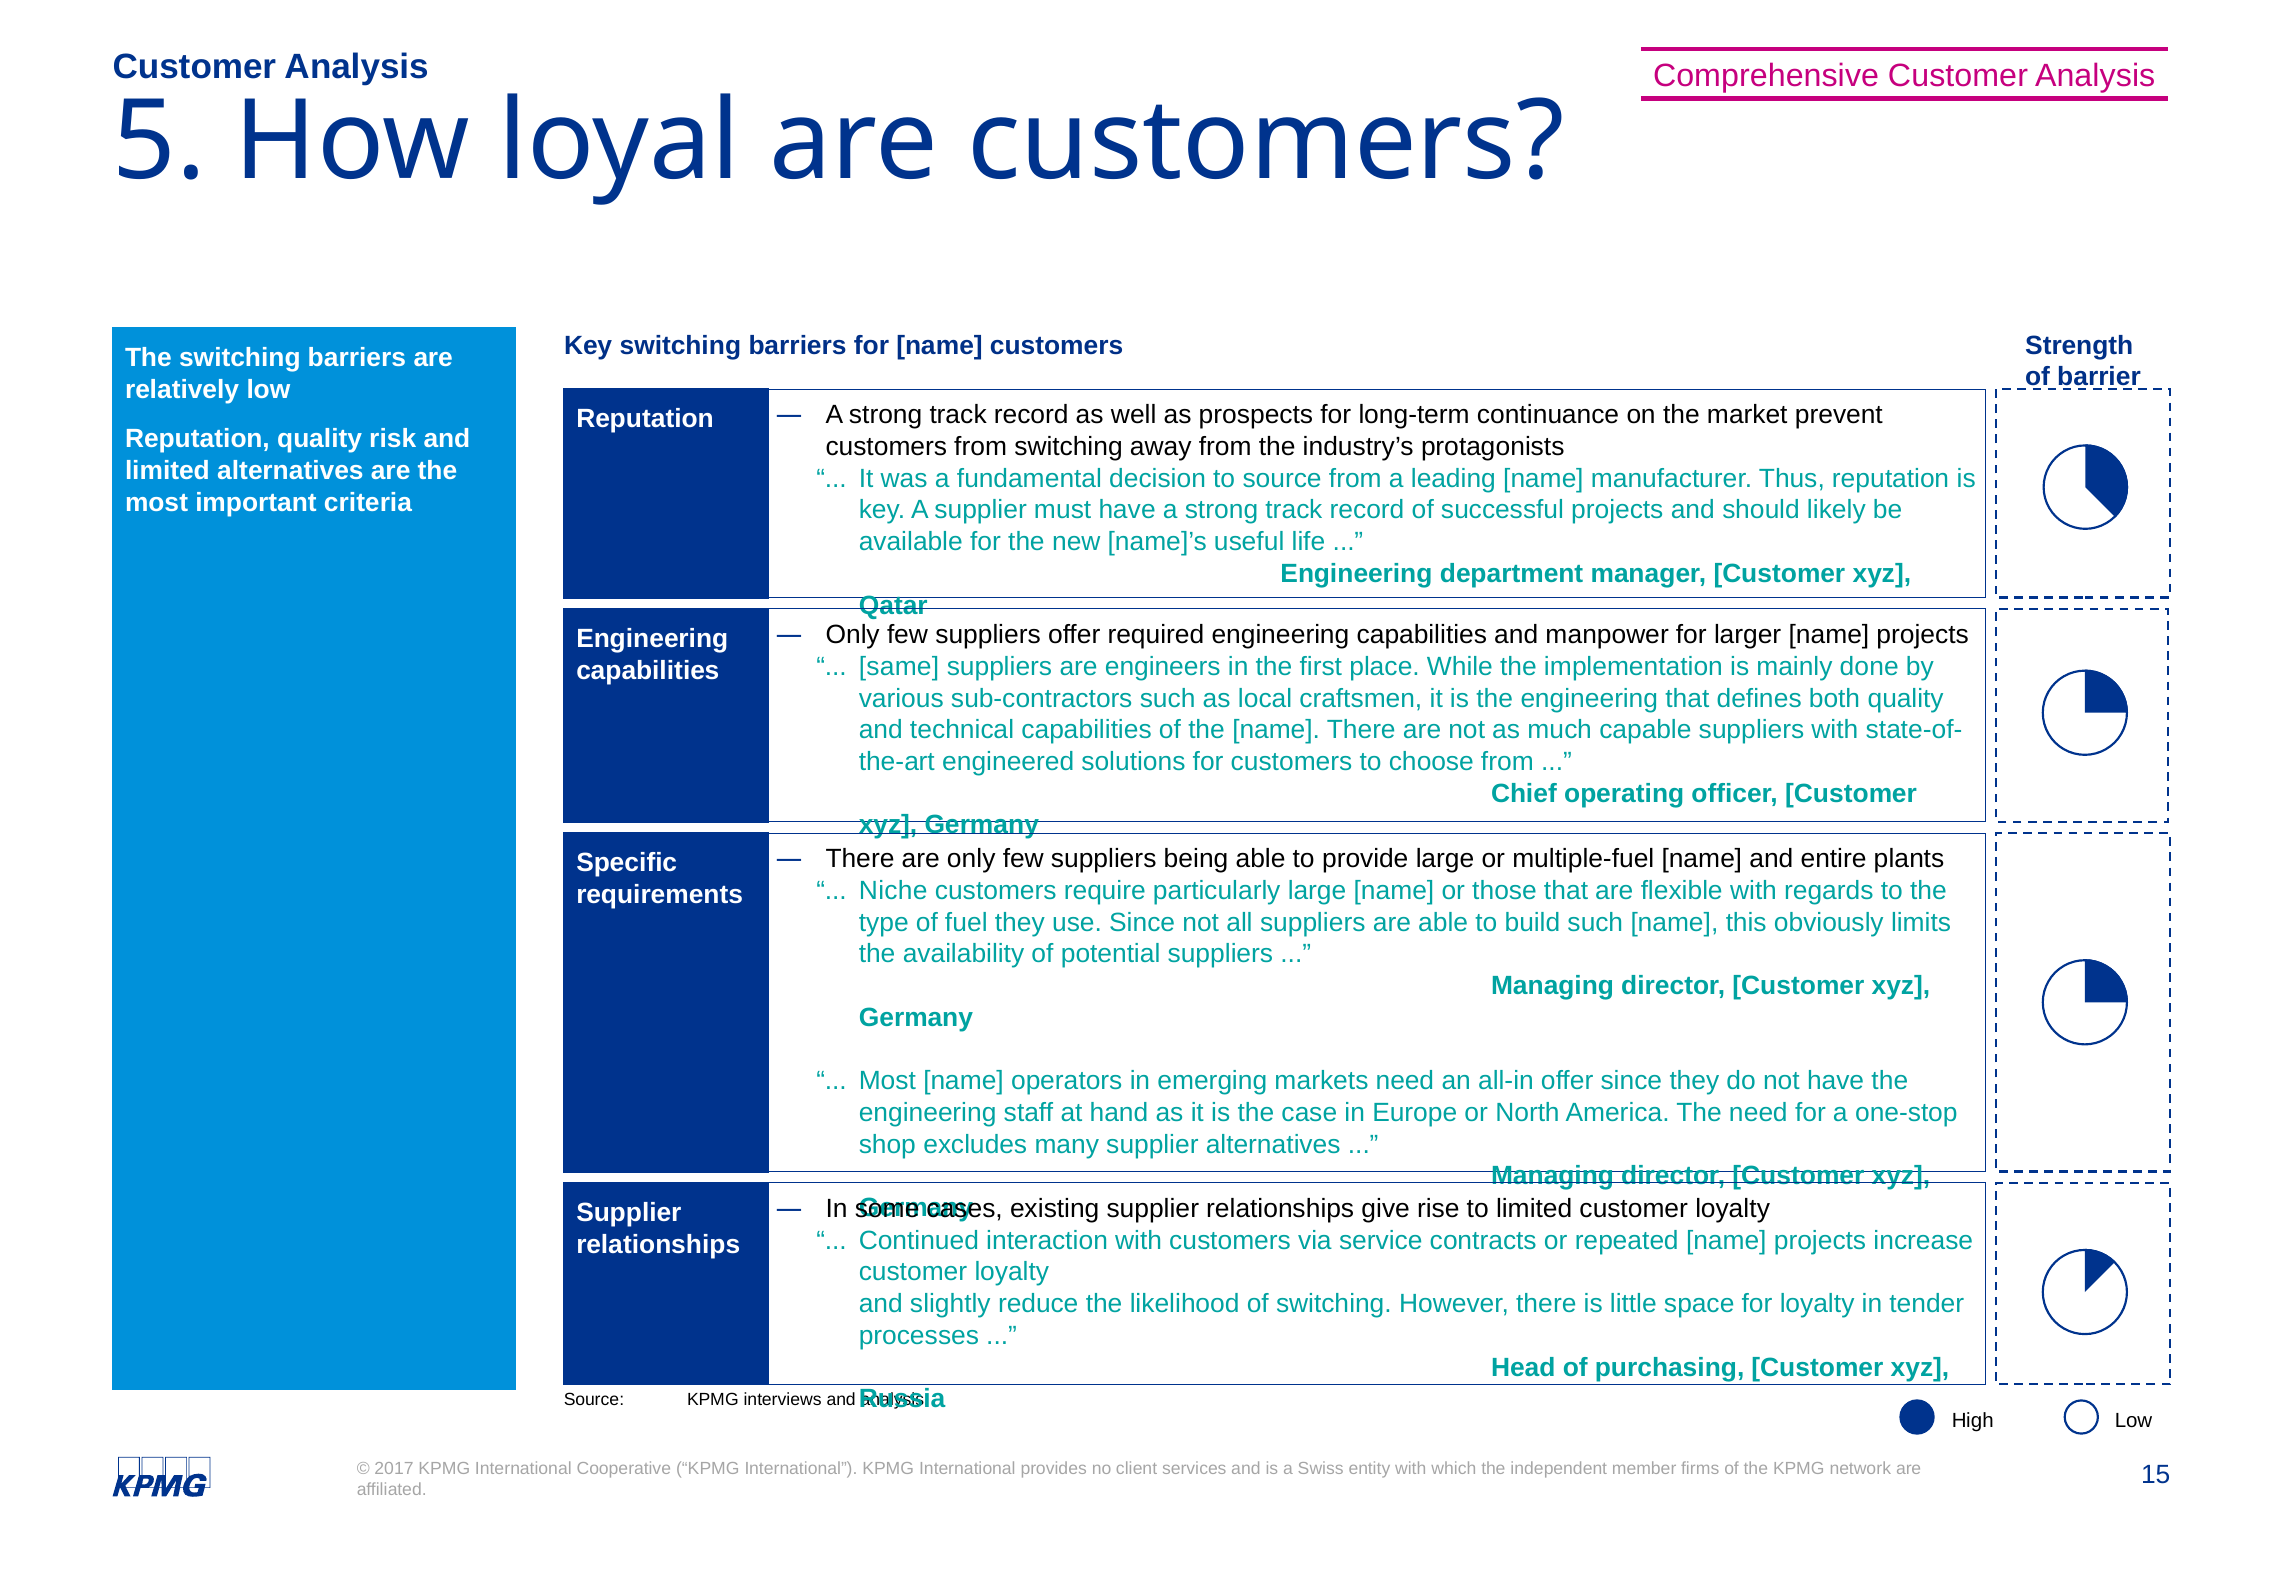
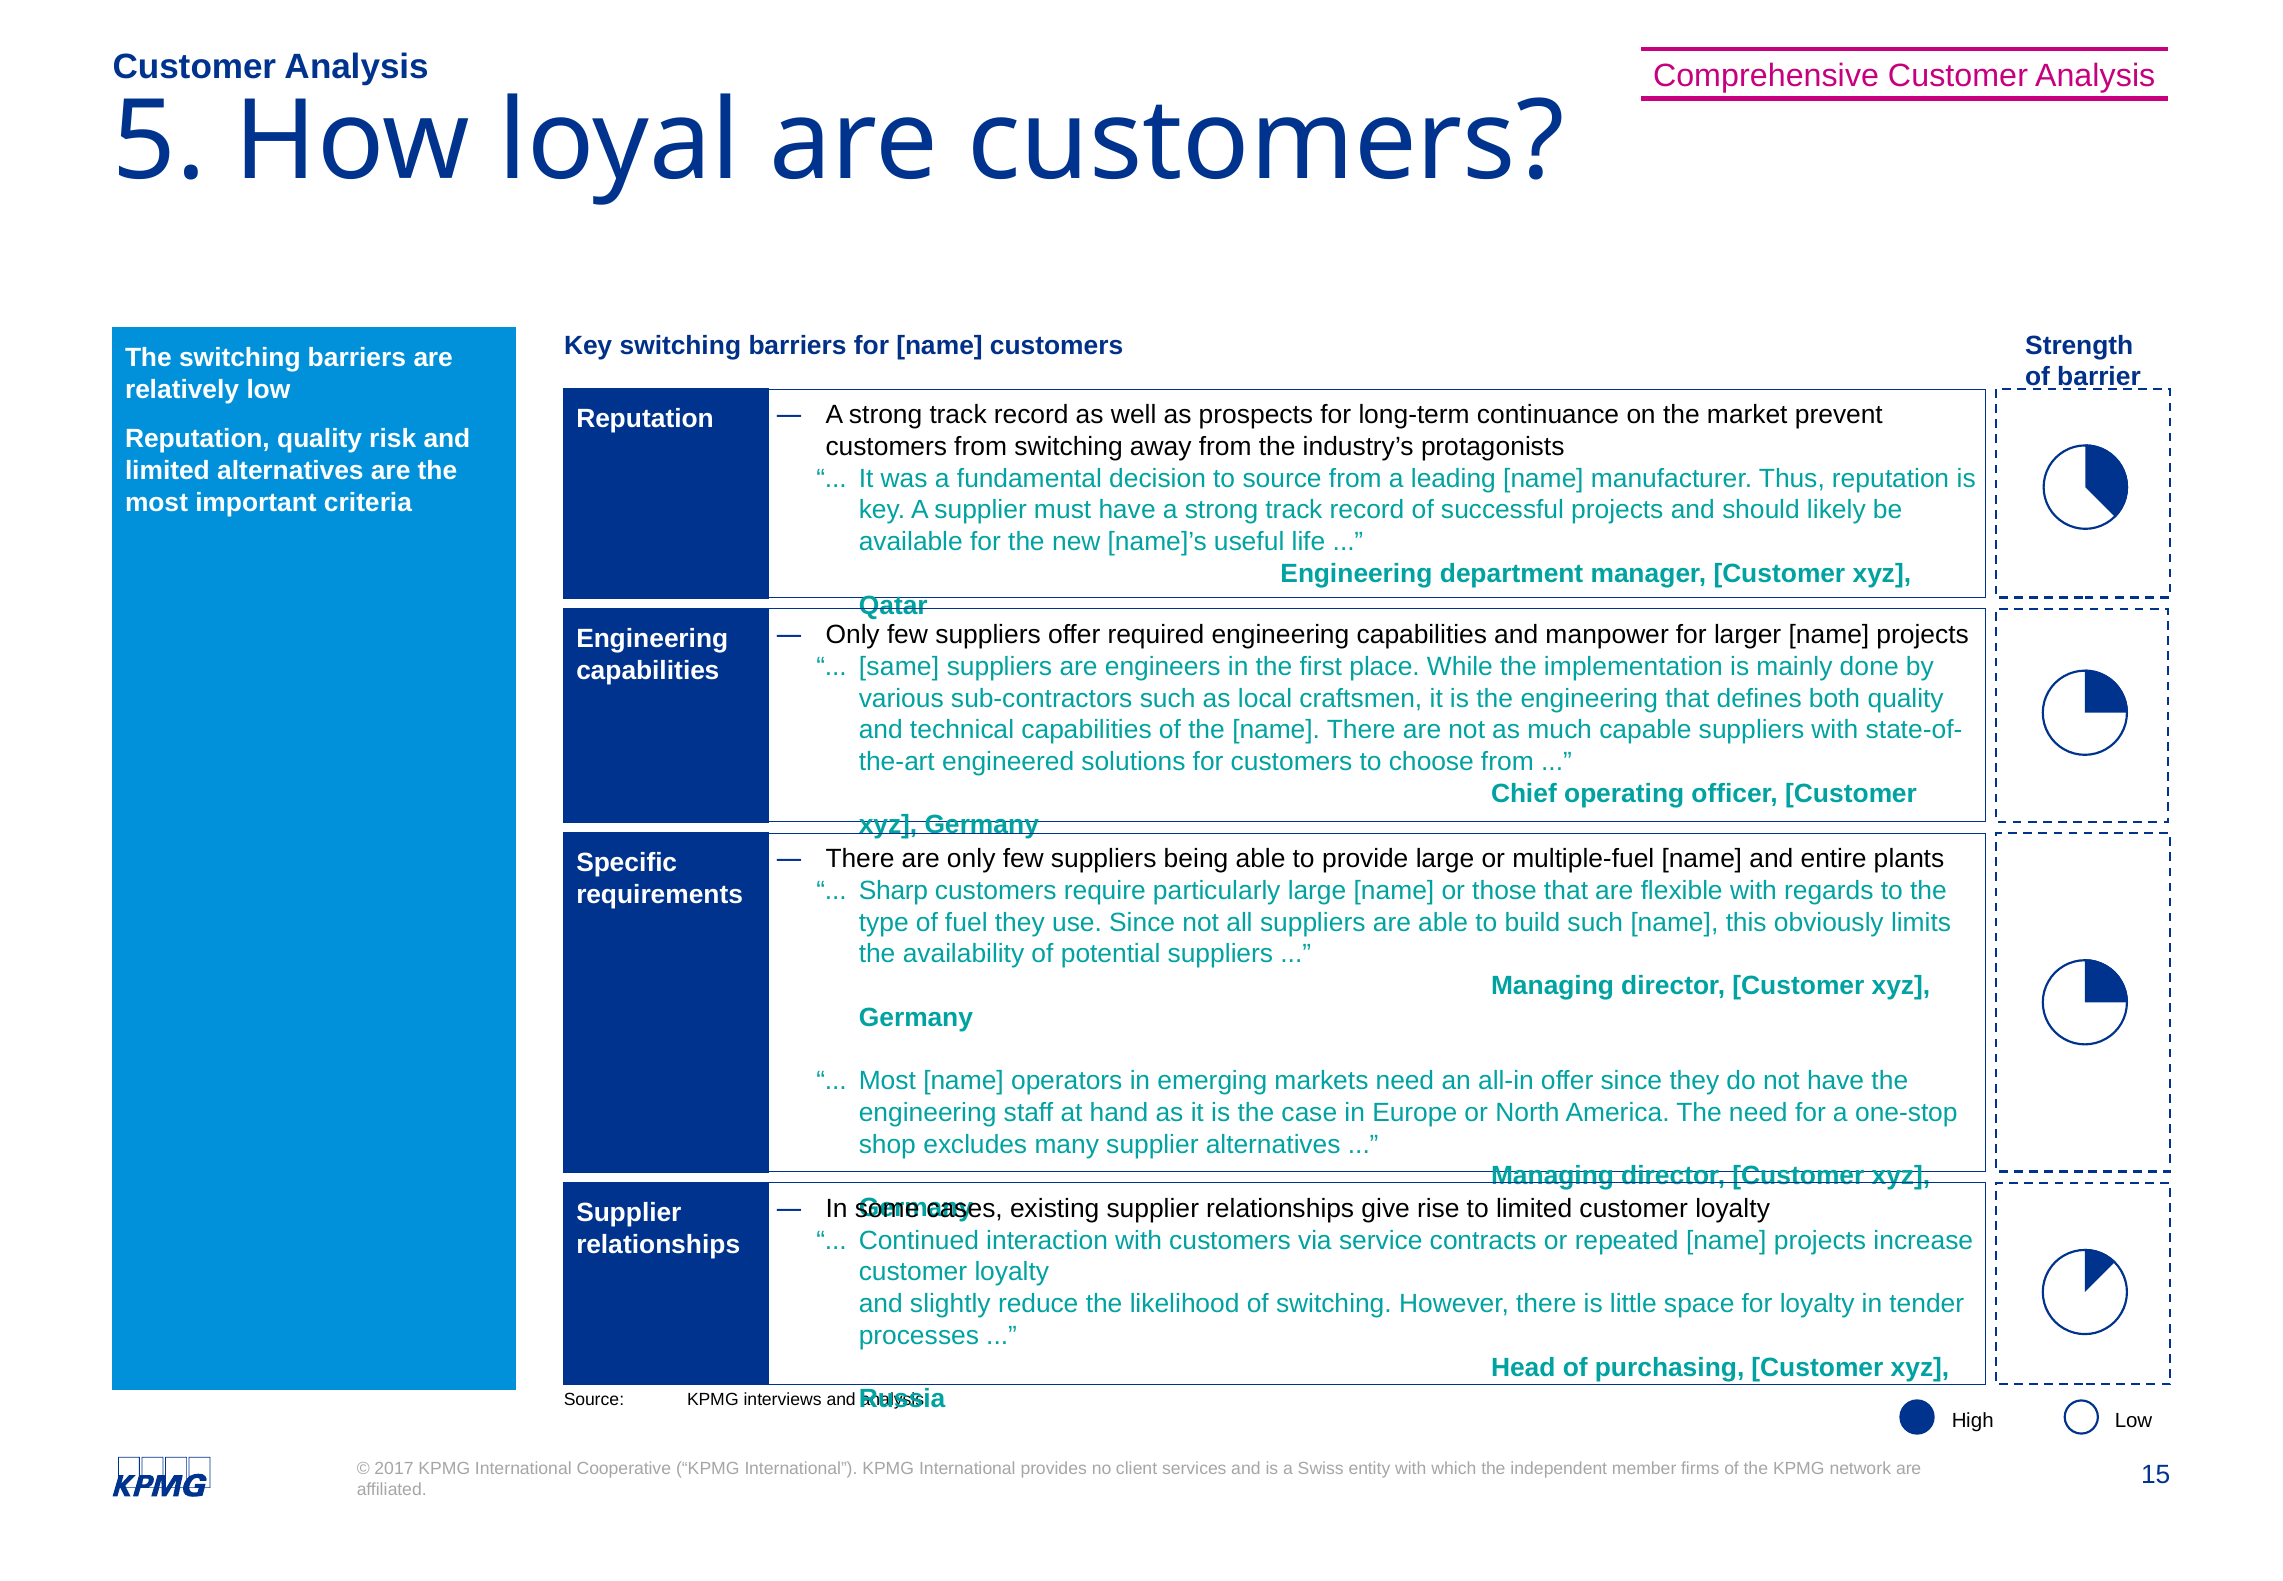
Niche: Niche -> Sharp (893, 890)
